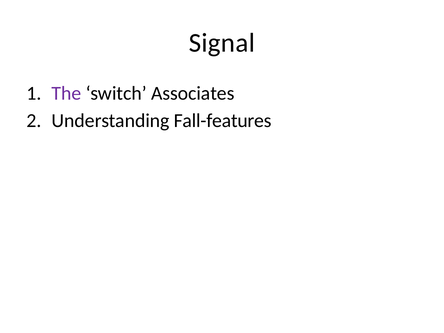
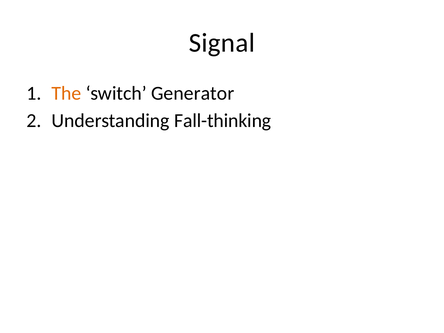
The colour: purple -> orange (67, 93)
Associates: Associates -> Generator (193, 93)
Fall-features: Fall-features -> Fall-thinking (223, 121)
